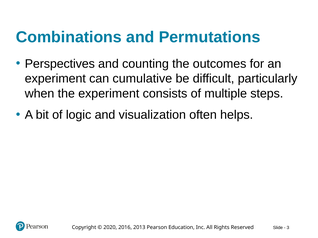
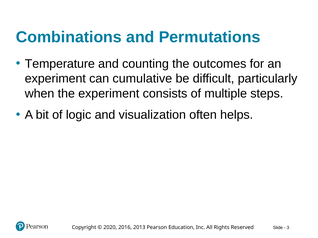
Perspectives: Perspectives -> Temperature (60, 64)
